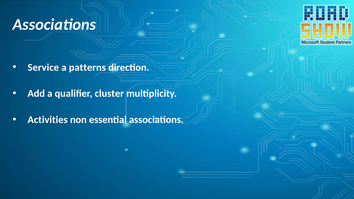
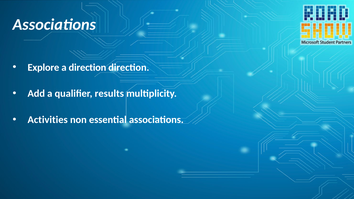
Service: Service -> Explore (43, 67)
a patterns: patterns -> direction (87, 67)
cluster: cluster -> results (109, 94)
